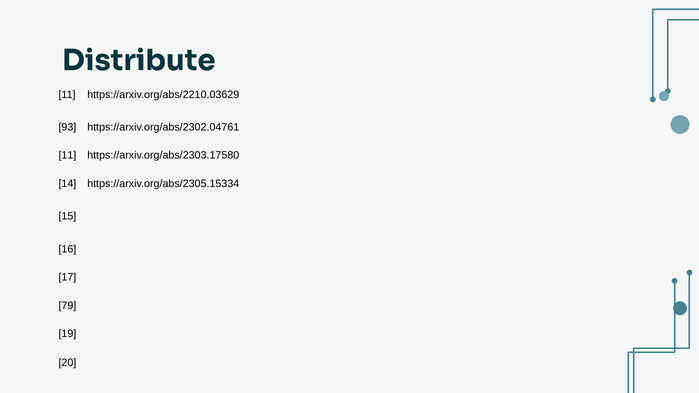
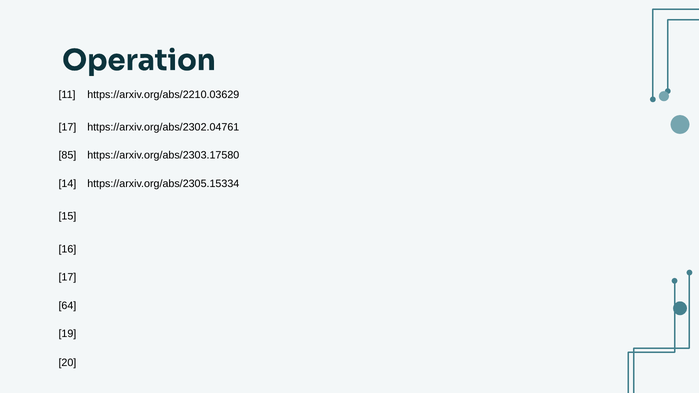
Distribute: Distribute -> Operation (139, 61)
93: 93 -> 17 (67, 127)
11: 11 -> 85 (67, 156)
79: 79 -> 64 (67, 306)
